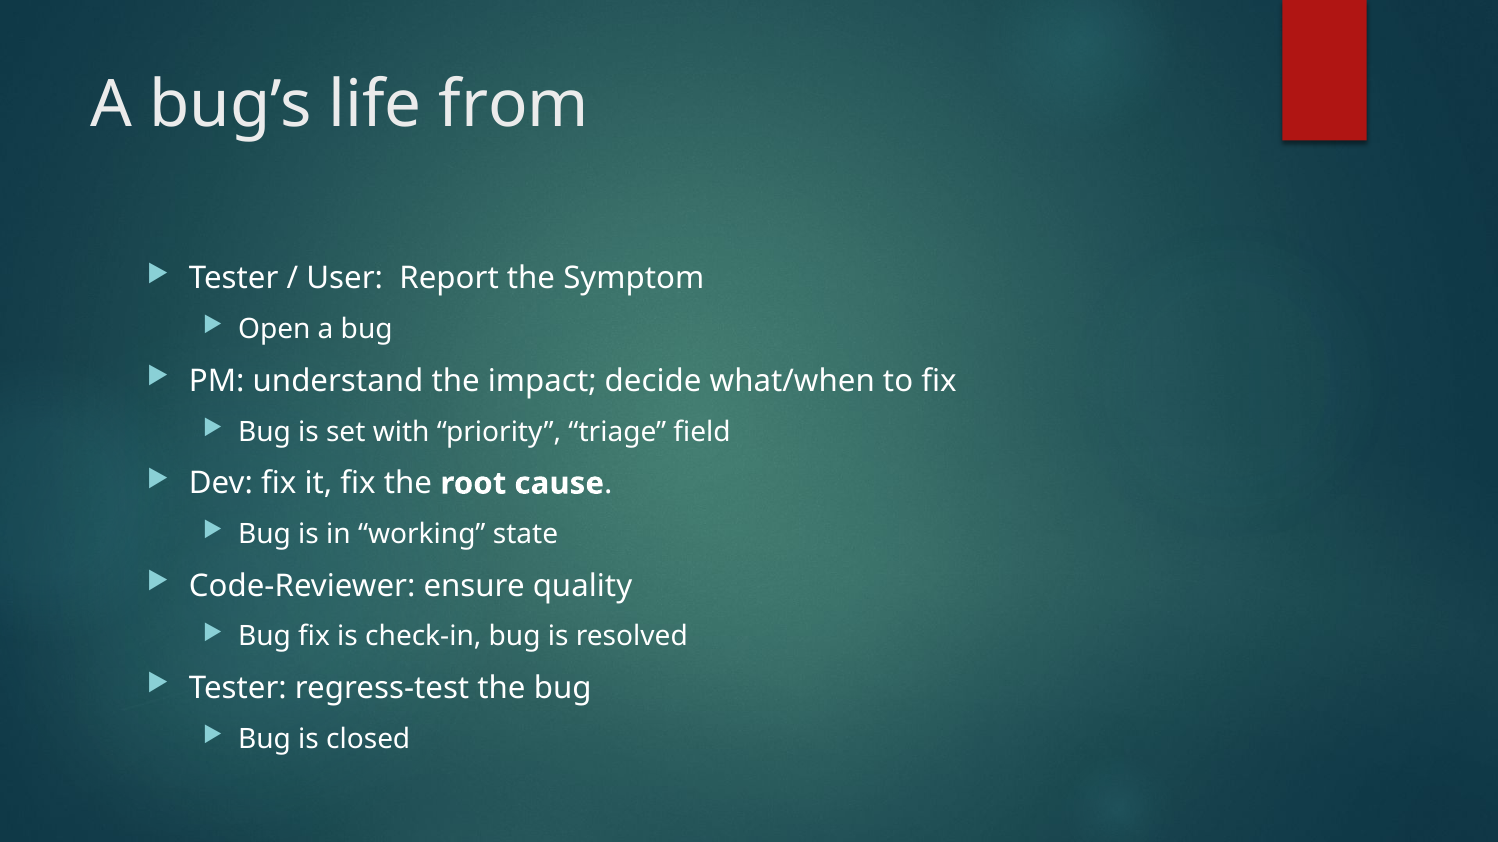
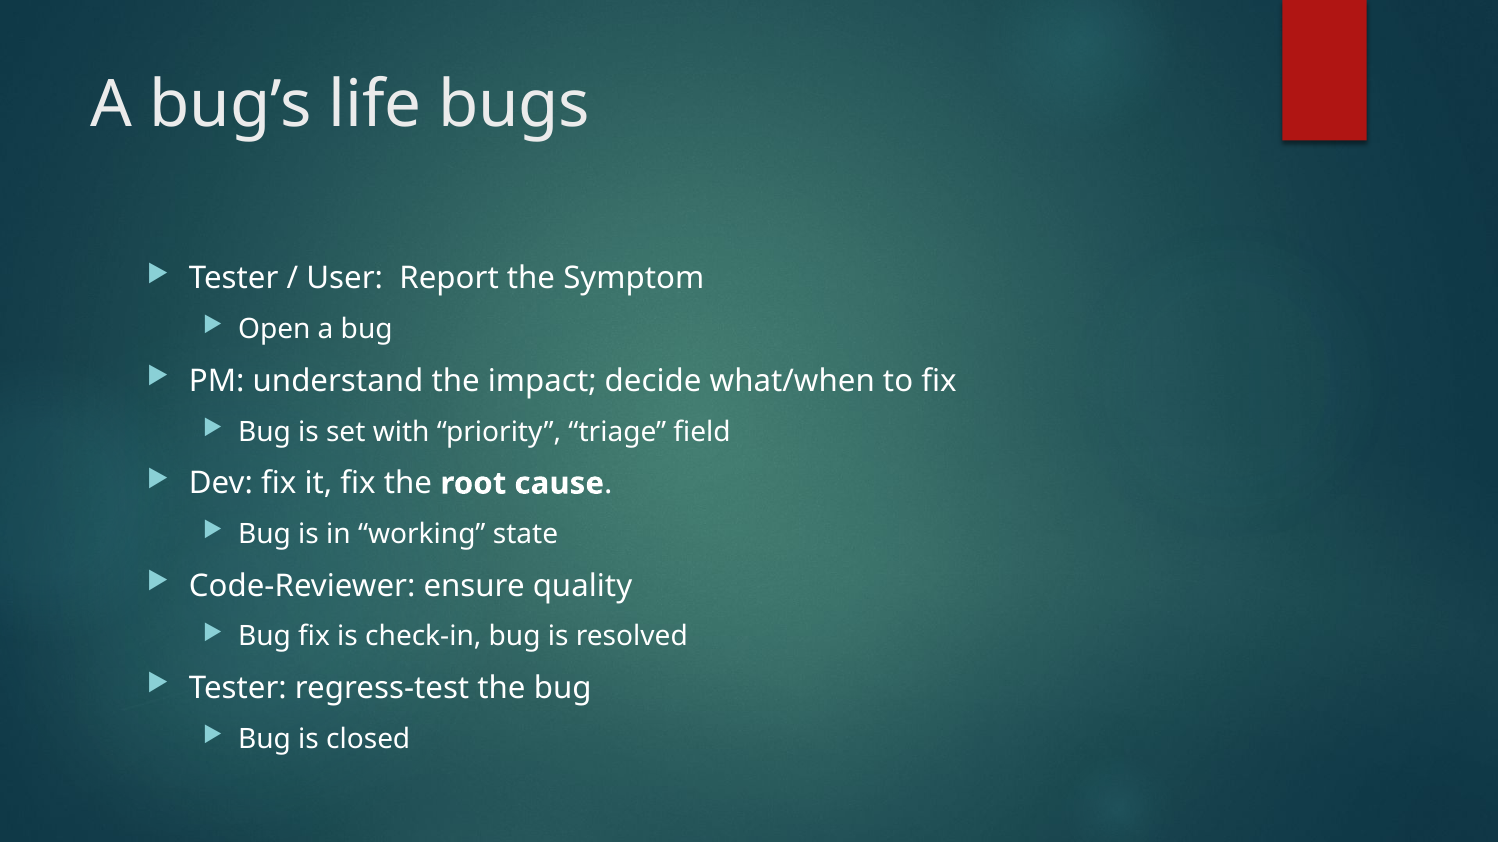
from: from -> bugs (514, 105)
